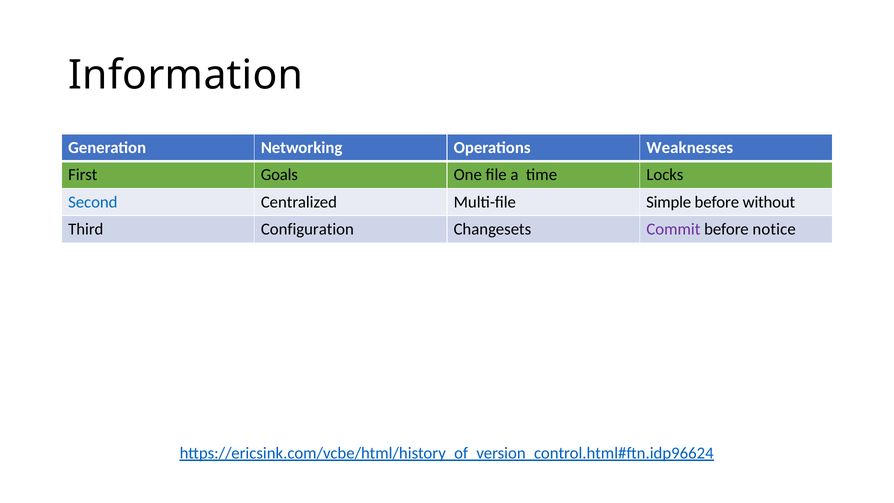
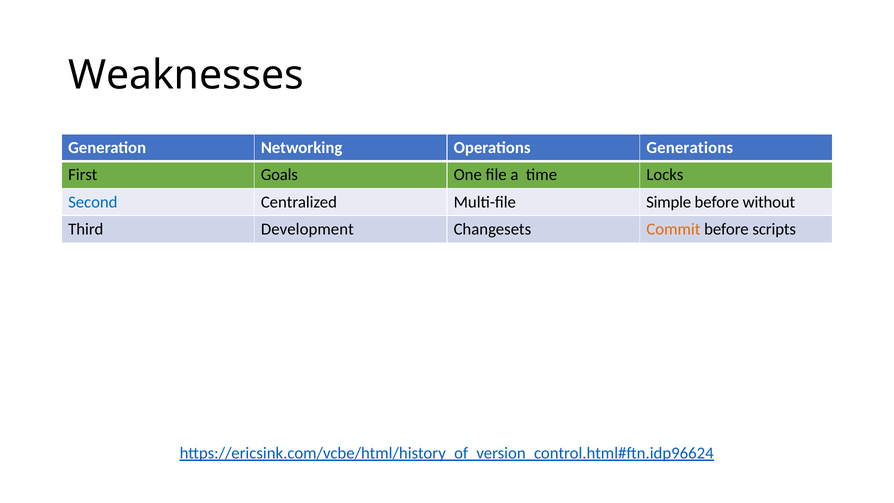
Information: Information -> Weaknesses (186, 75)
Weaknesses: Weaknesses -> Generations (690, 148)
Configuration: Configuration -> Development (307, 229)
Commit colour: purple -> orange (673, 229)
notice: notice -> scripts (774, 229)
